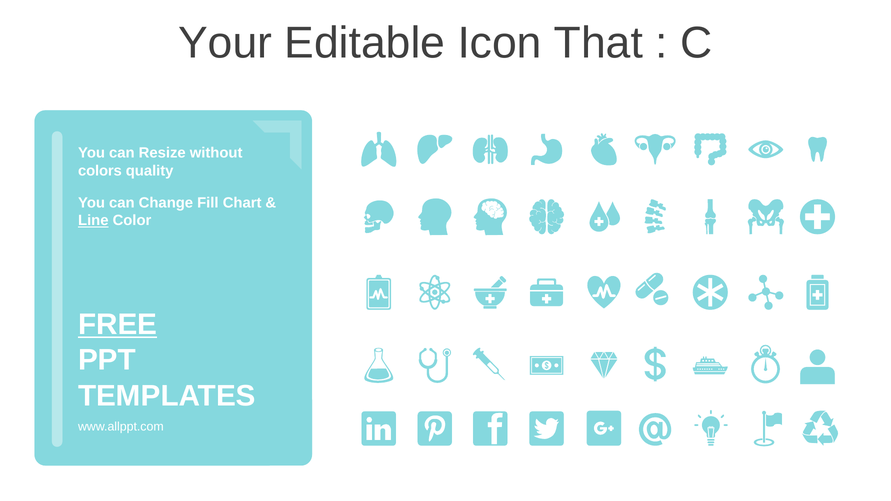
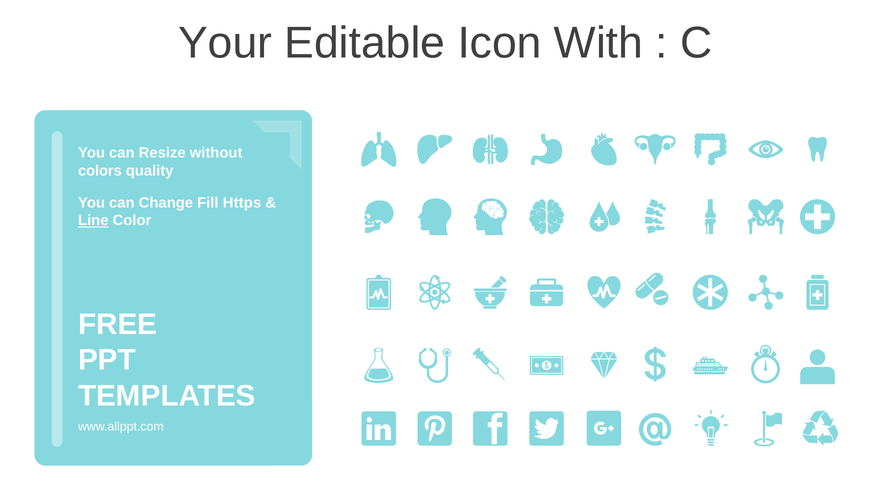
That: That -> With (599, 43)
Chart: Chart -> Https (242, 203)
FREE underline: present -> none (118, 325)
